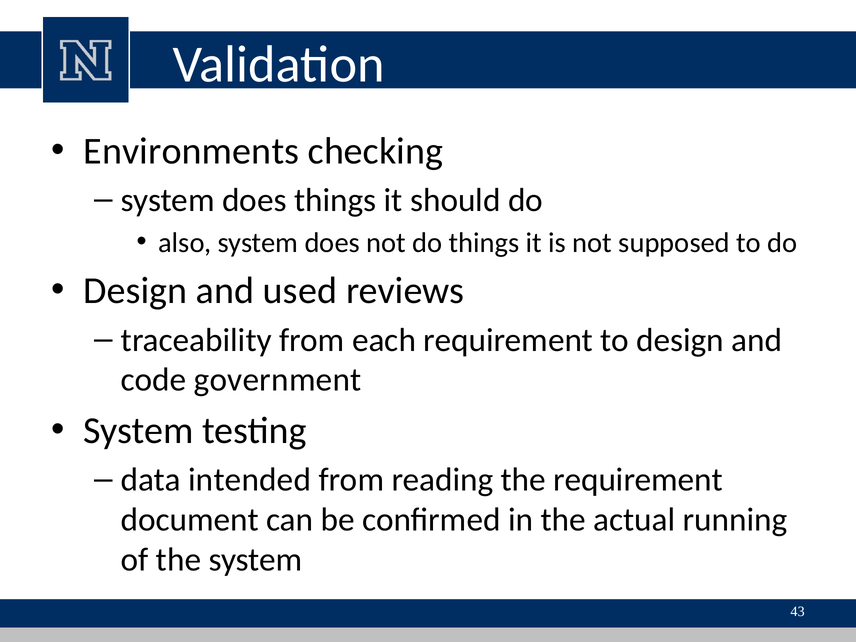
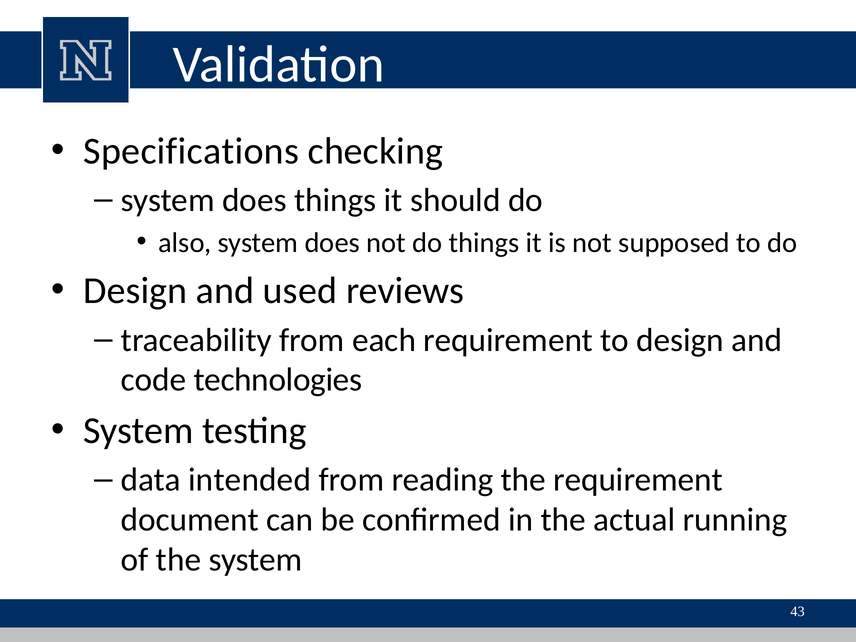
Environments: Environments -> Specifications (191, 151)
government: government -> technologies (278, 380)
